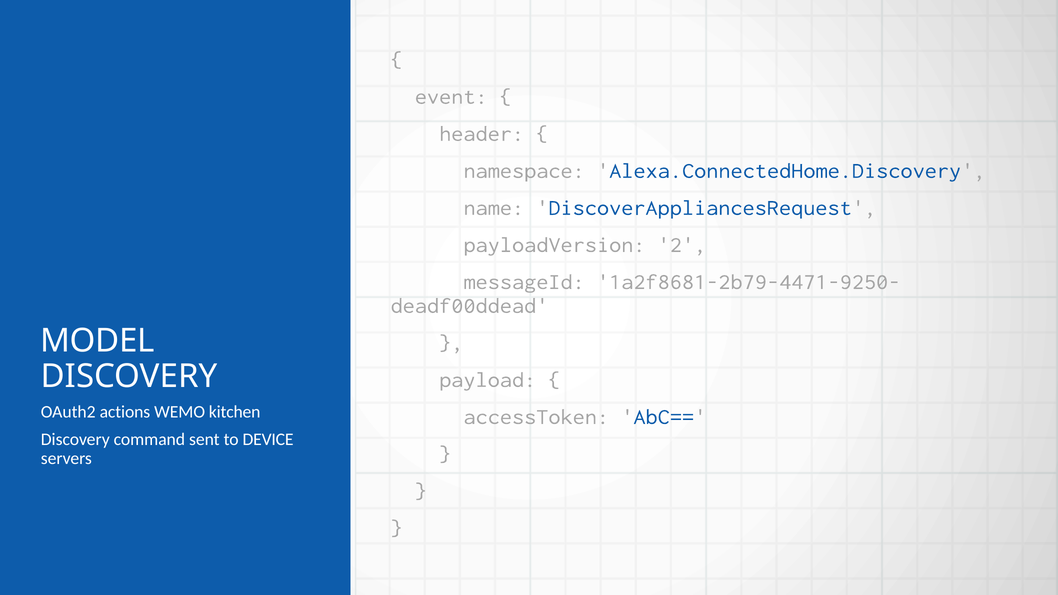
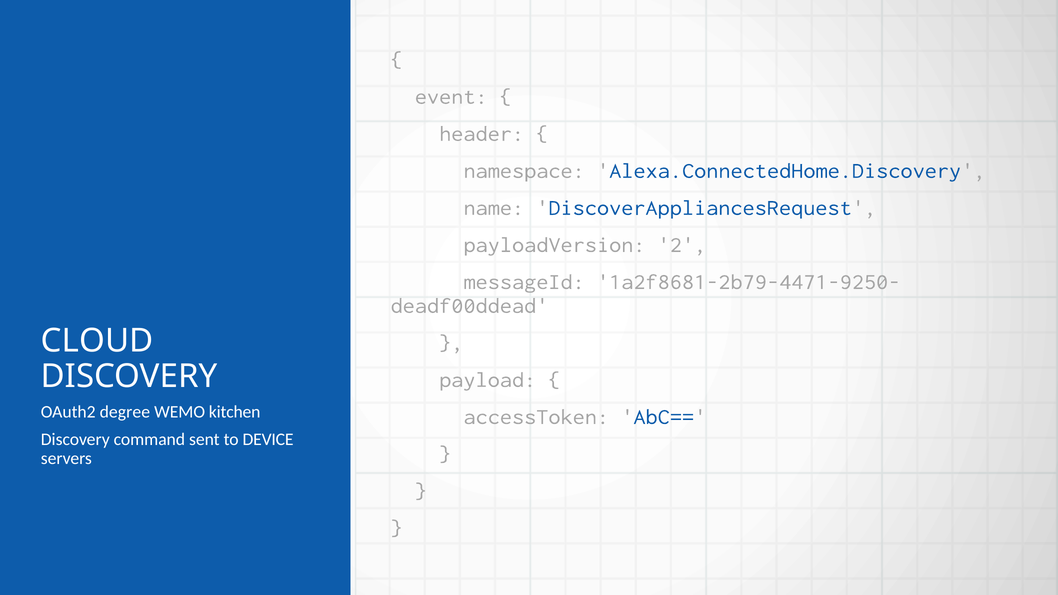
MODEL: MODEL -> CLOUD (97, 341)
actions: actions -> degree (125, 412)
